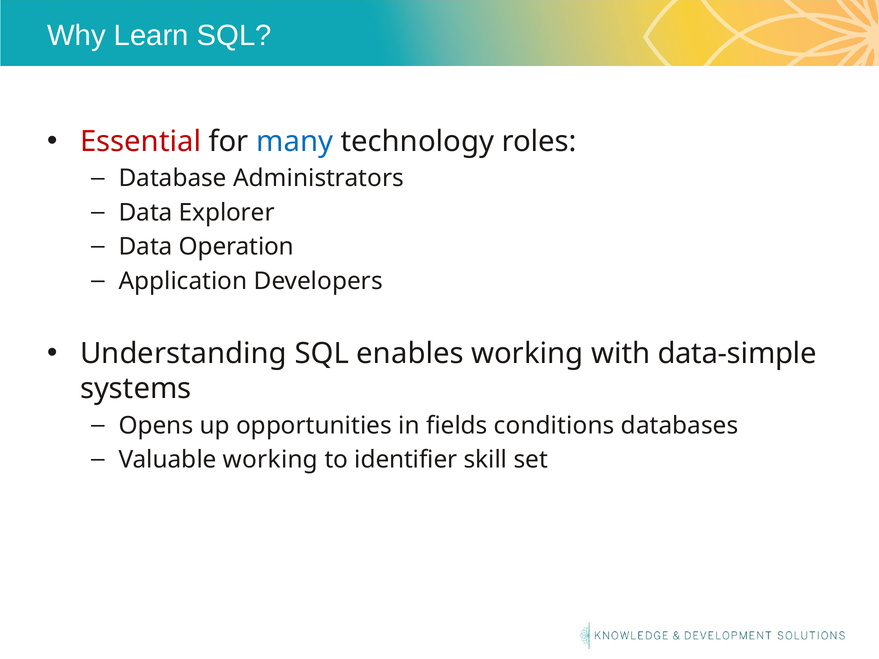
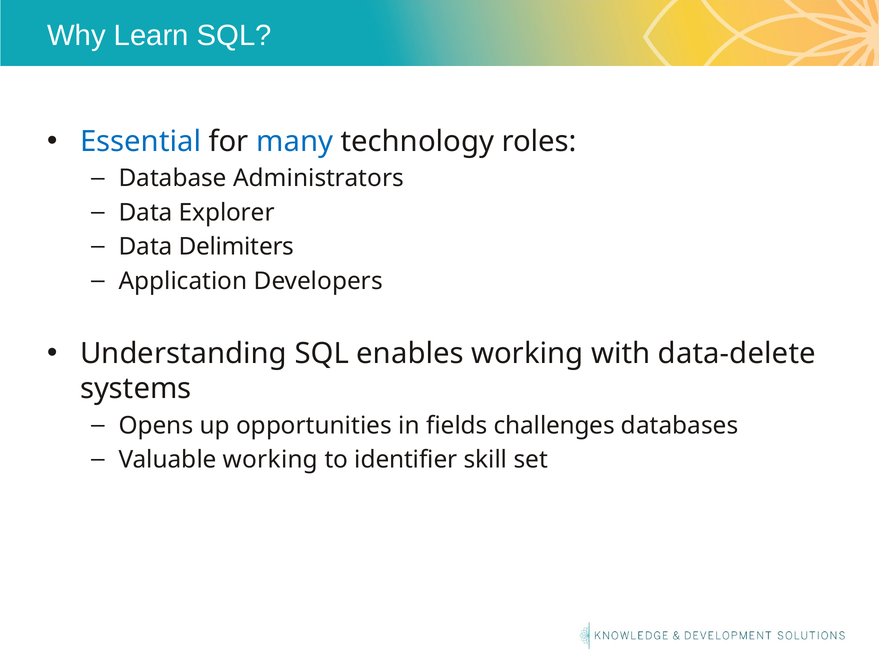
Essential colour: red -> blue (141, 142)
Operation: Operation -> Delimiters (236, 247)
data-simple: data-simple -> data-delete (737, 354)
conditions: conditions -> challenges (554, 426)
